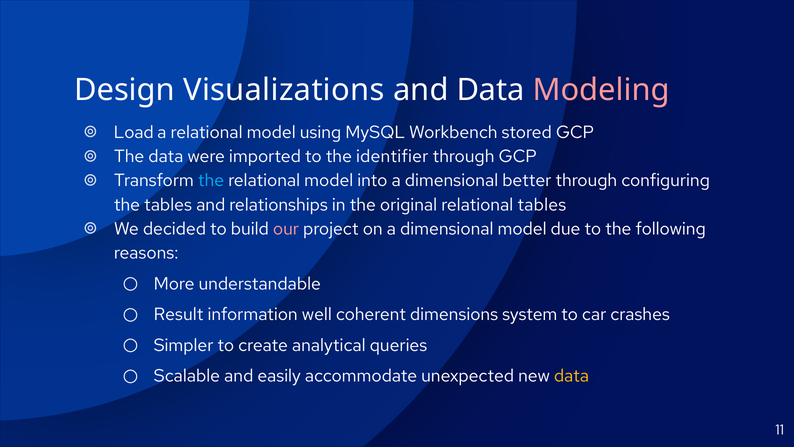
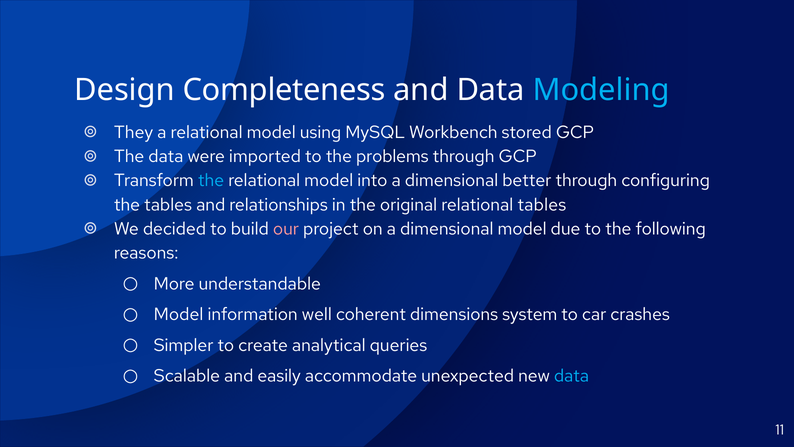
Visualizations: Visualizations -> Completeness (284, 90)
Modeling colour: pink -> light blue (601, 90)
Load: Load -> They (134, 132)
identifier: identifier -> problems (392, 156)
Result: Result -> Model (179, 314)
data colour: yellow -> light blue (571, 376)
